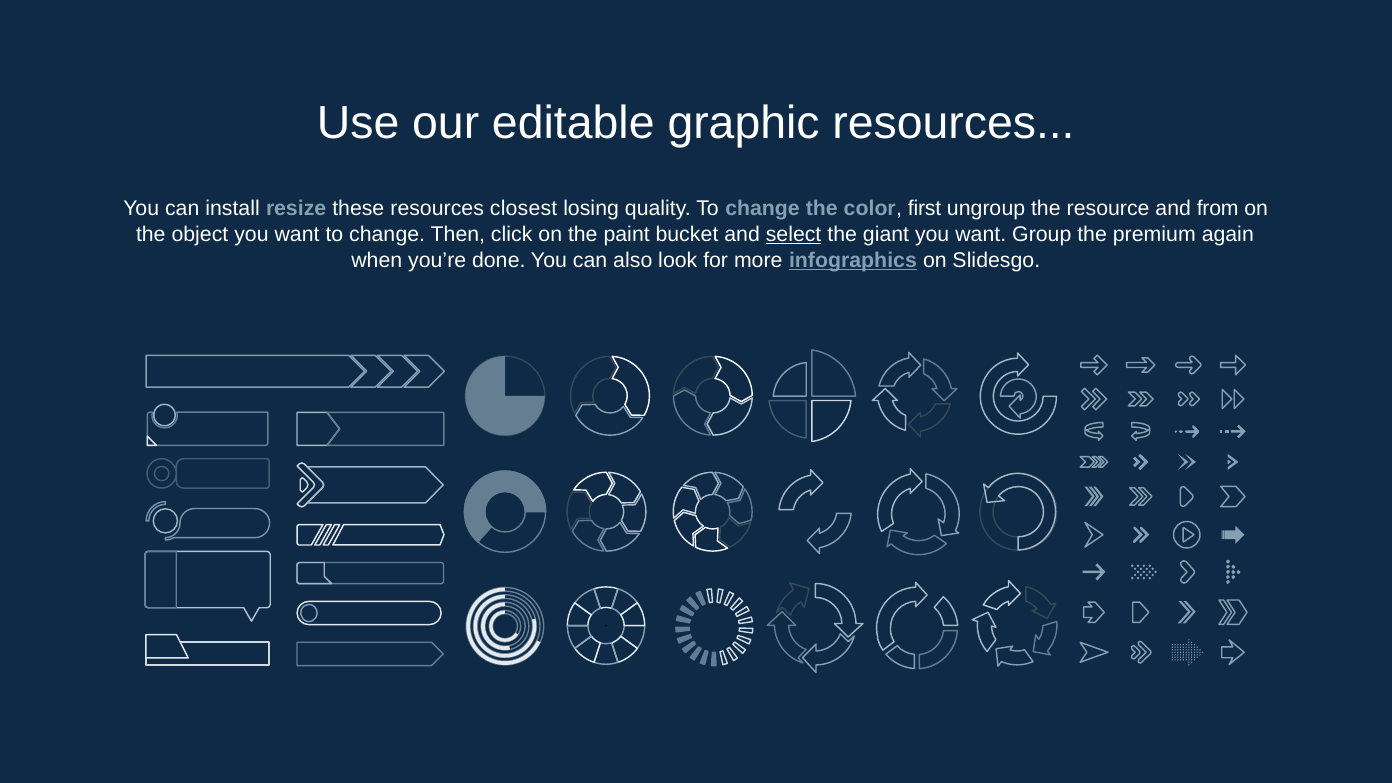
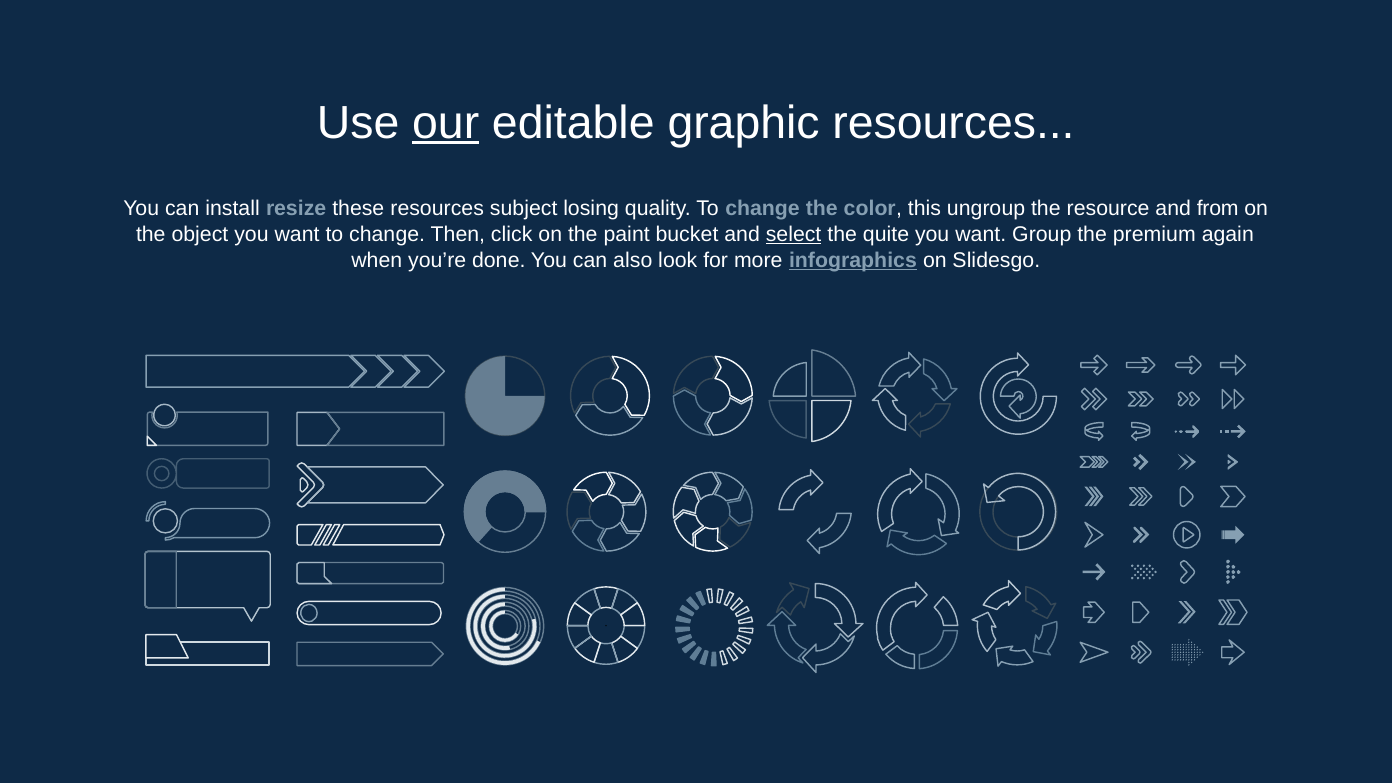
our underline: none -> present (446, 123)
closest: closest -> subject (524, 209)
first: first -> this (924, 209)
giant: giant -> quite (886, 235)
